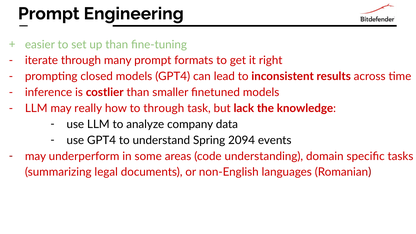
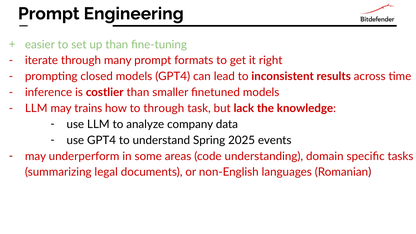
really: really -> trains (88, 108)
2094: 2094 -> 2025 (242, 140)
